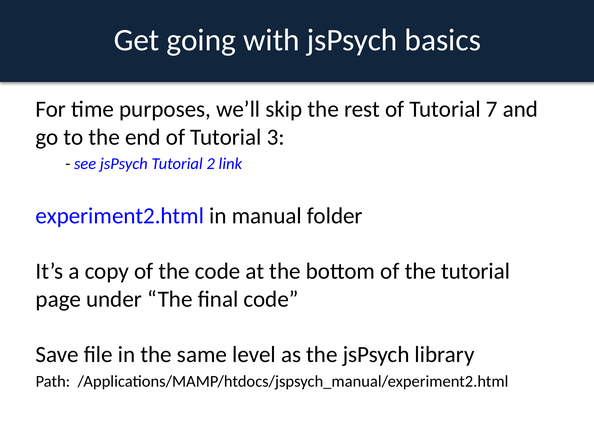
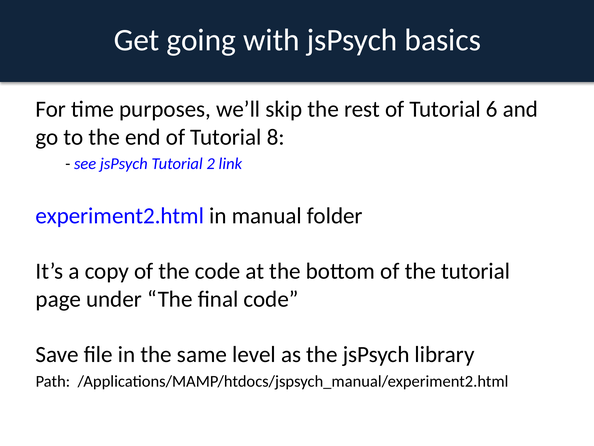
7: 7 -> 6 (492, 109)
3: 3 -> 8 (276, 137)
